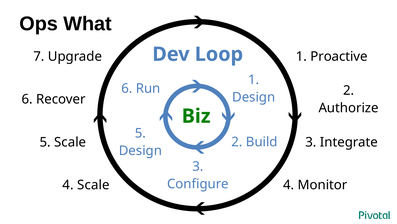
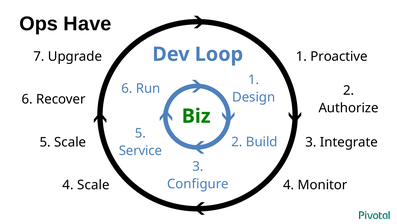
What: What -> Have (88, 24)
Design: Design -> Service (140, 150)
